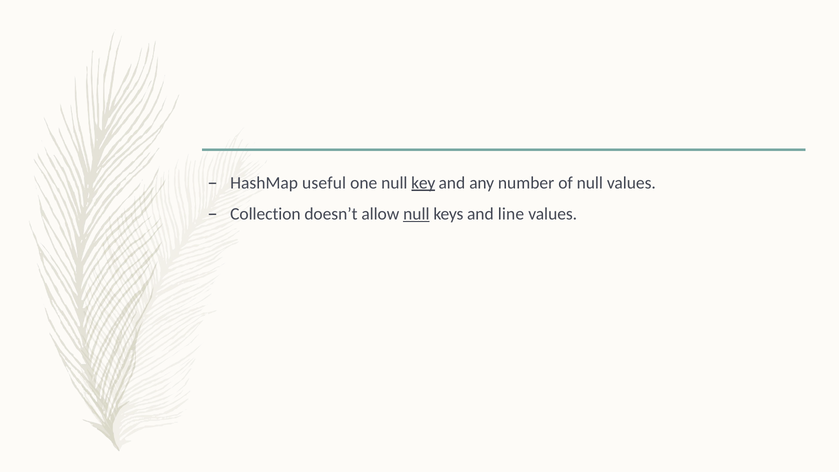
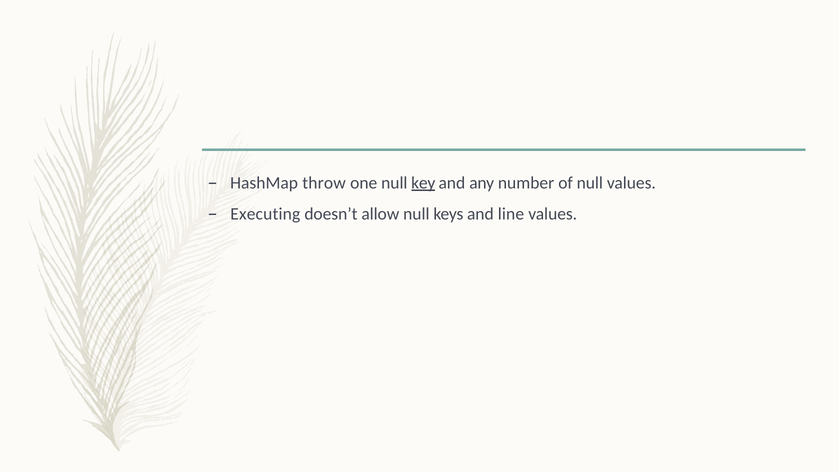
useful: useful -> throw (324, 183)
Collection: Collection -> Executing (265, 214)
null underline: present -> none (416, 214)
